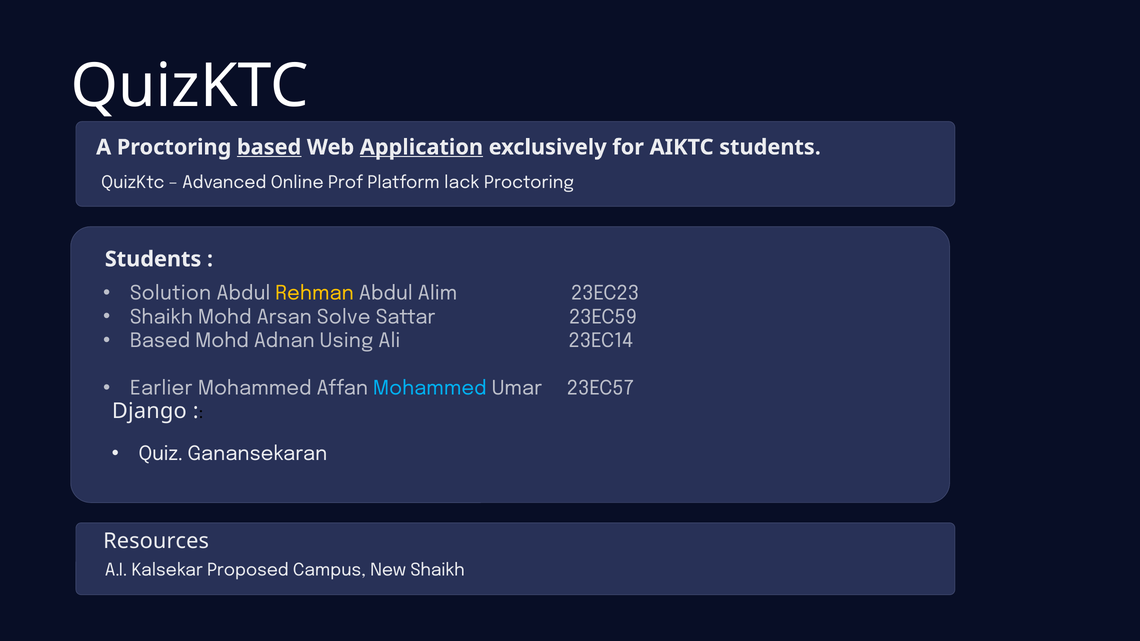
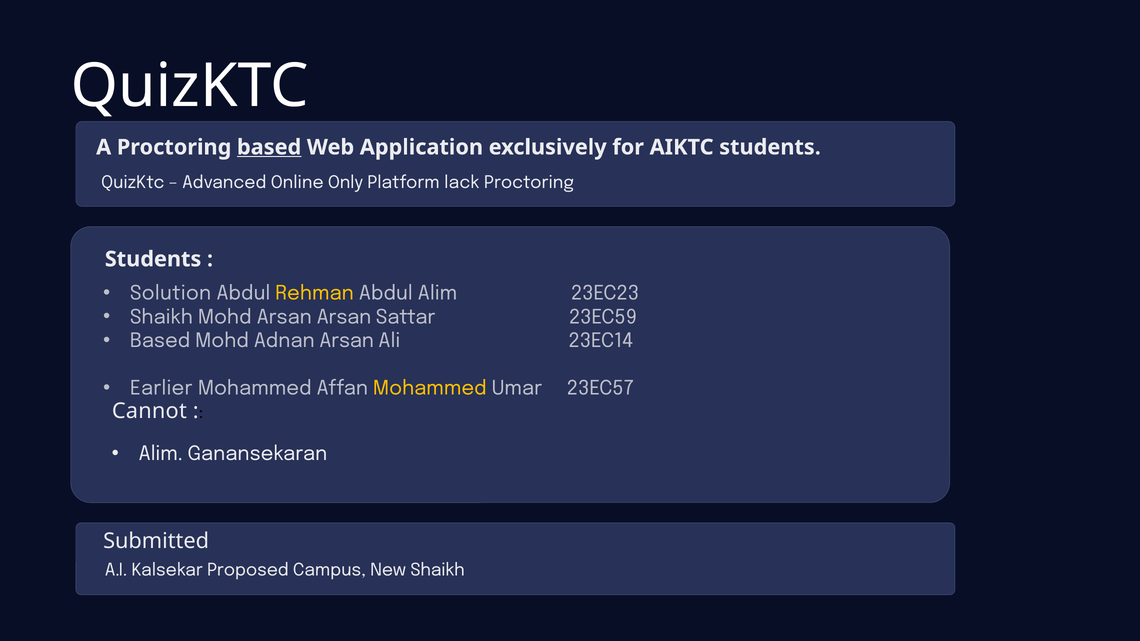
Application underline: present -> none (421, 147)
Prof: Prof -> Only (346, 183)
Arsan Solve: Solve -> Arsan (344, 317)
Adnan Using: Using -> Arsan (347, 341)
Mohammed colour: light blue -> yellow (430, 388)
Django: Django -> Cannot (149, 411)
Quiz: Quiz -> Alim (161, 454)
Resources: Resources -> Submitted (156, 541)
